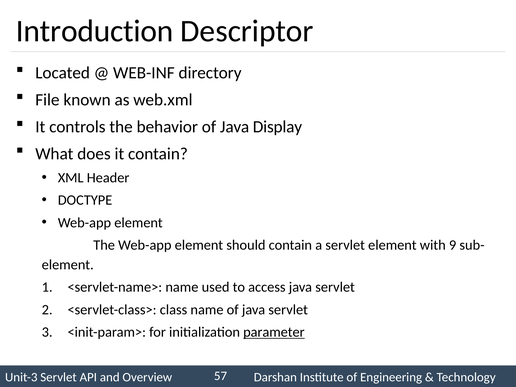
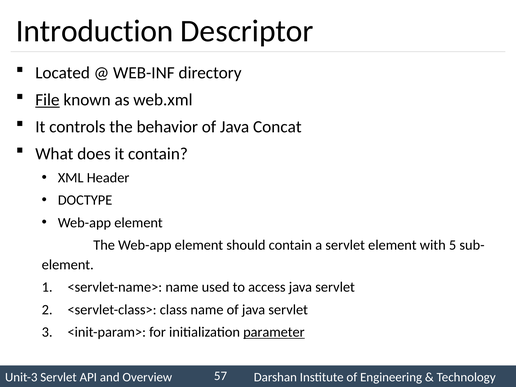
File underline: none -> present (47, 100)
Display: Display -> Concat (277, 127)
9: 9 -> 5 (453, 245)
